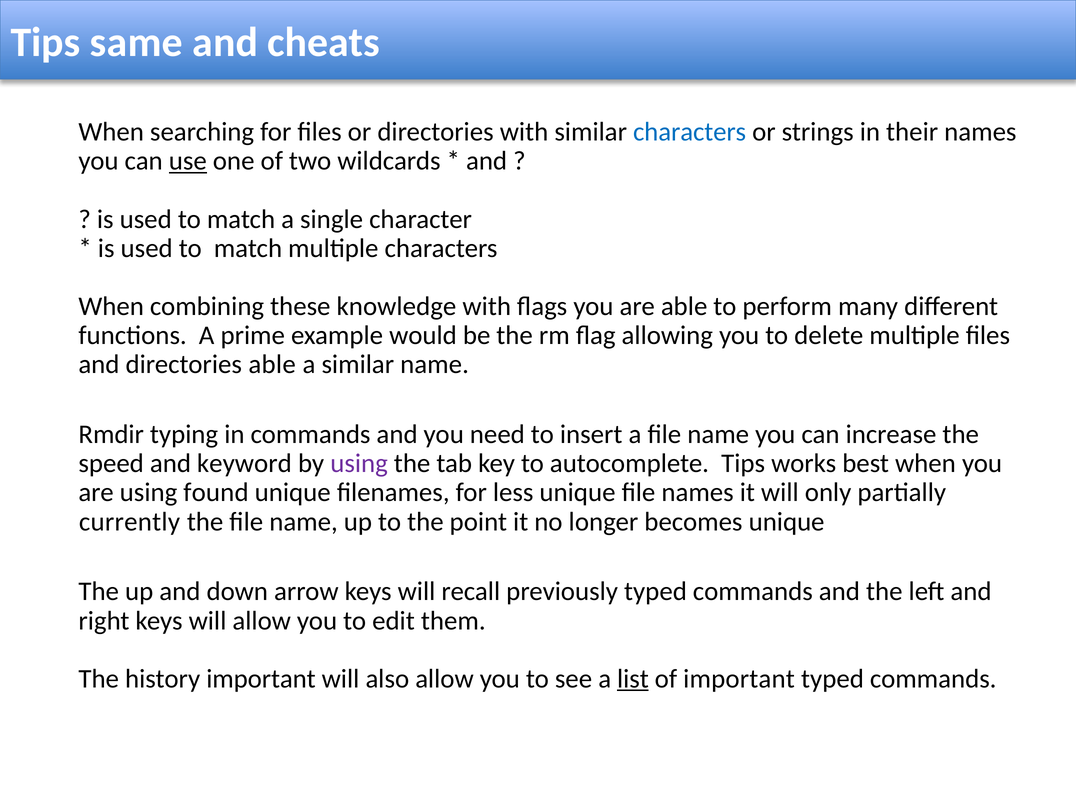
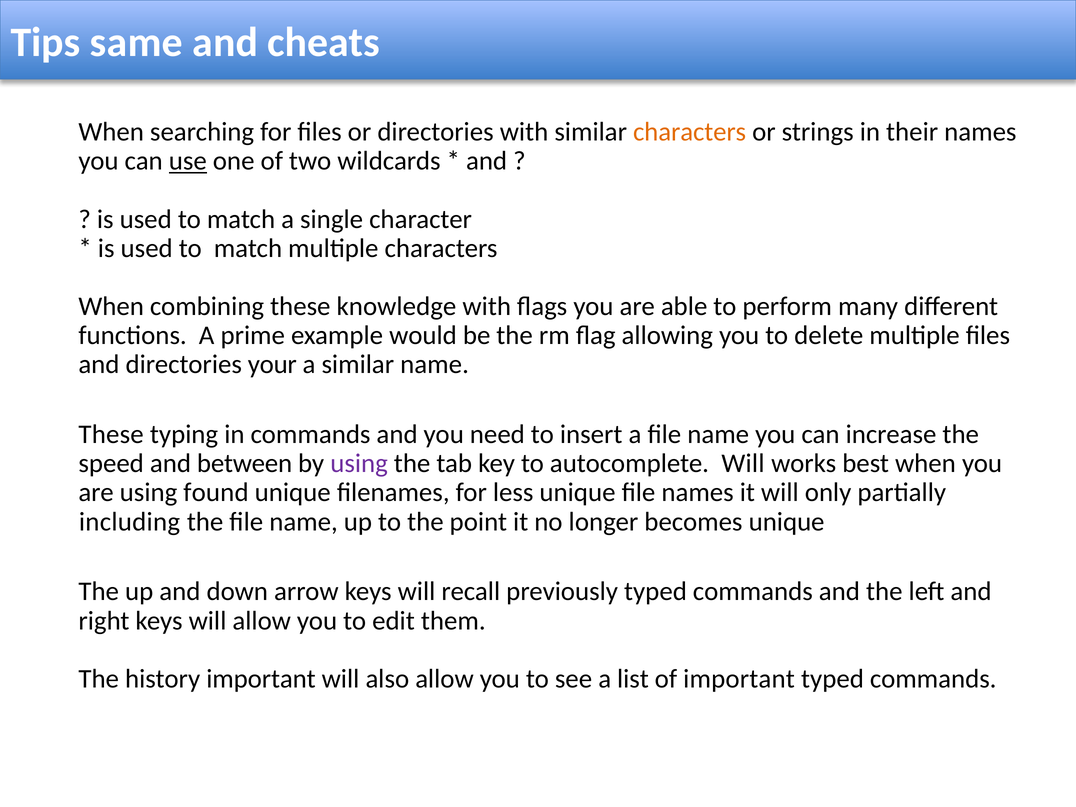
characters colour: blue -> orange (690, 132)
directories able: able -> your (272, 365)
Rmdir: Rmdir -> These (111, 434)
keyword: keyword -> between (245, 464)
autocomplete Tips: Tips -> Will (743, 464)
currently: currently -> including (129, 522)
list underline: present -> none (633, 679)
